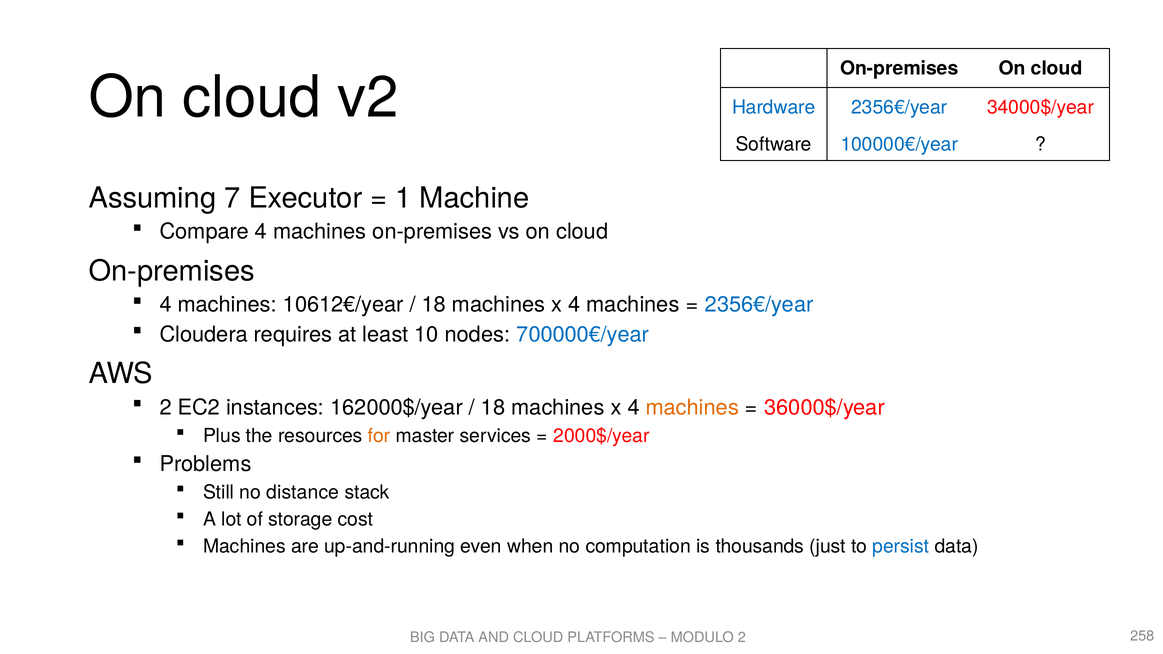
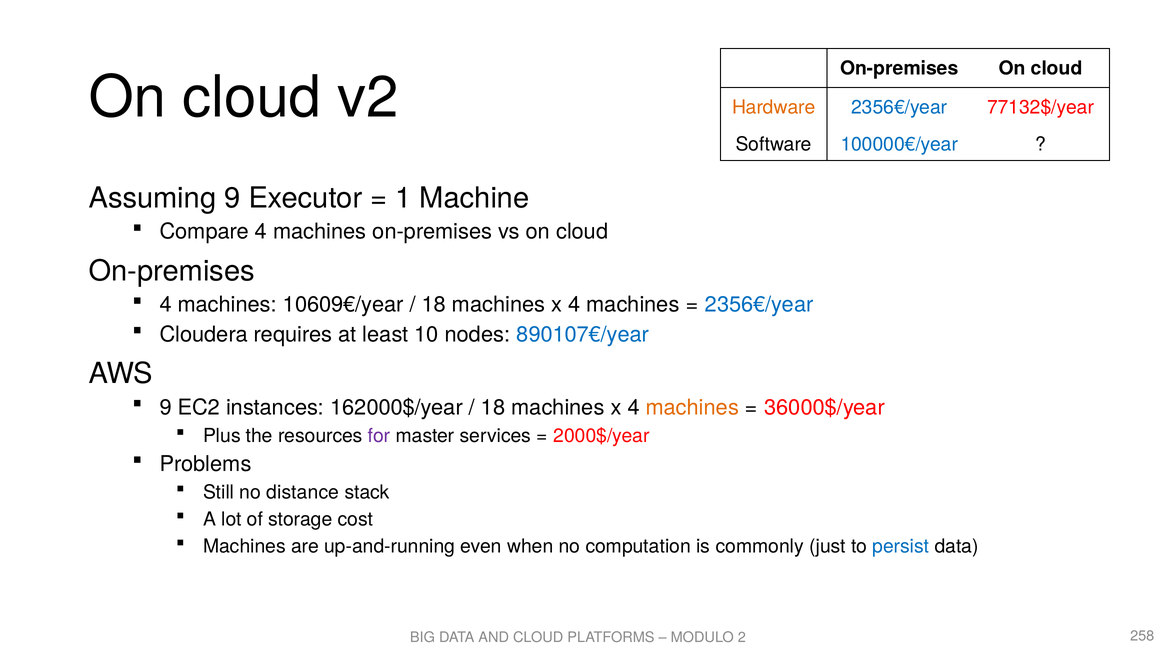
Hardware colour: blue -> orange (774, 108)
34000$/year: 34000$/year -> 77132$/year (1041, 108)
Assuming 7: 7 -> 9 (232, 198)
10612€/year: 10612€/year -> 10609€/year (343, 305)
700000€/year: 700000€/year -> 890107€/year (583, 334)
2: 2 -> 9 (166, 408)
for colour: orange -> purple (379, 436)
thousands: thousands -> commonly (760, 546)
